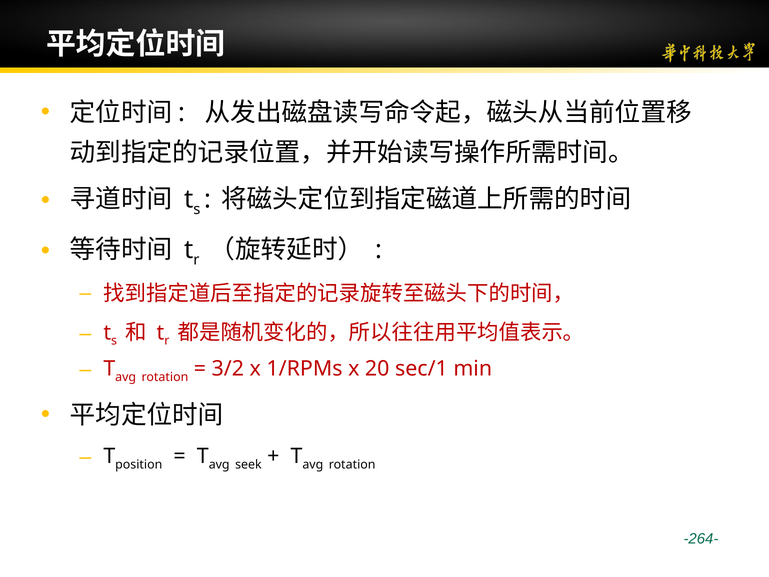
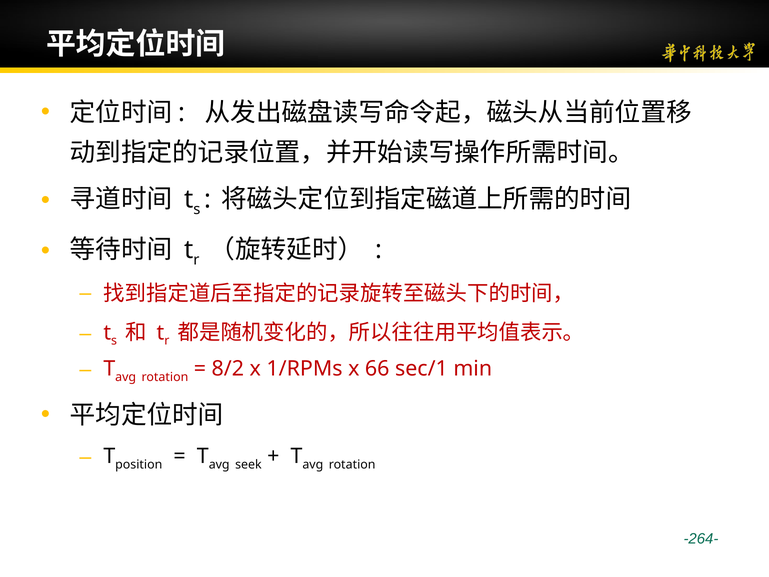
3/2: 3/2 -> 8/2 (228, 369)
20: 20 -> 66 (377, 369)
